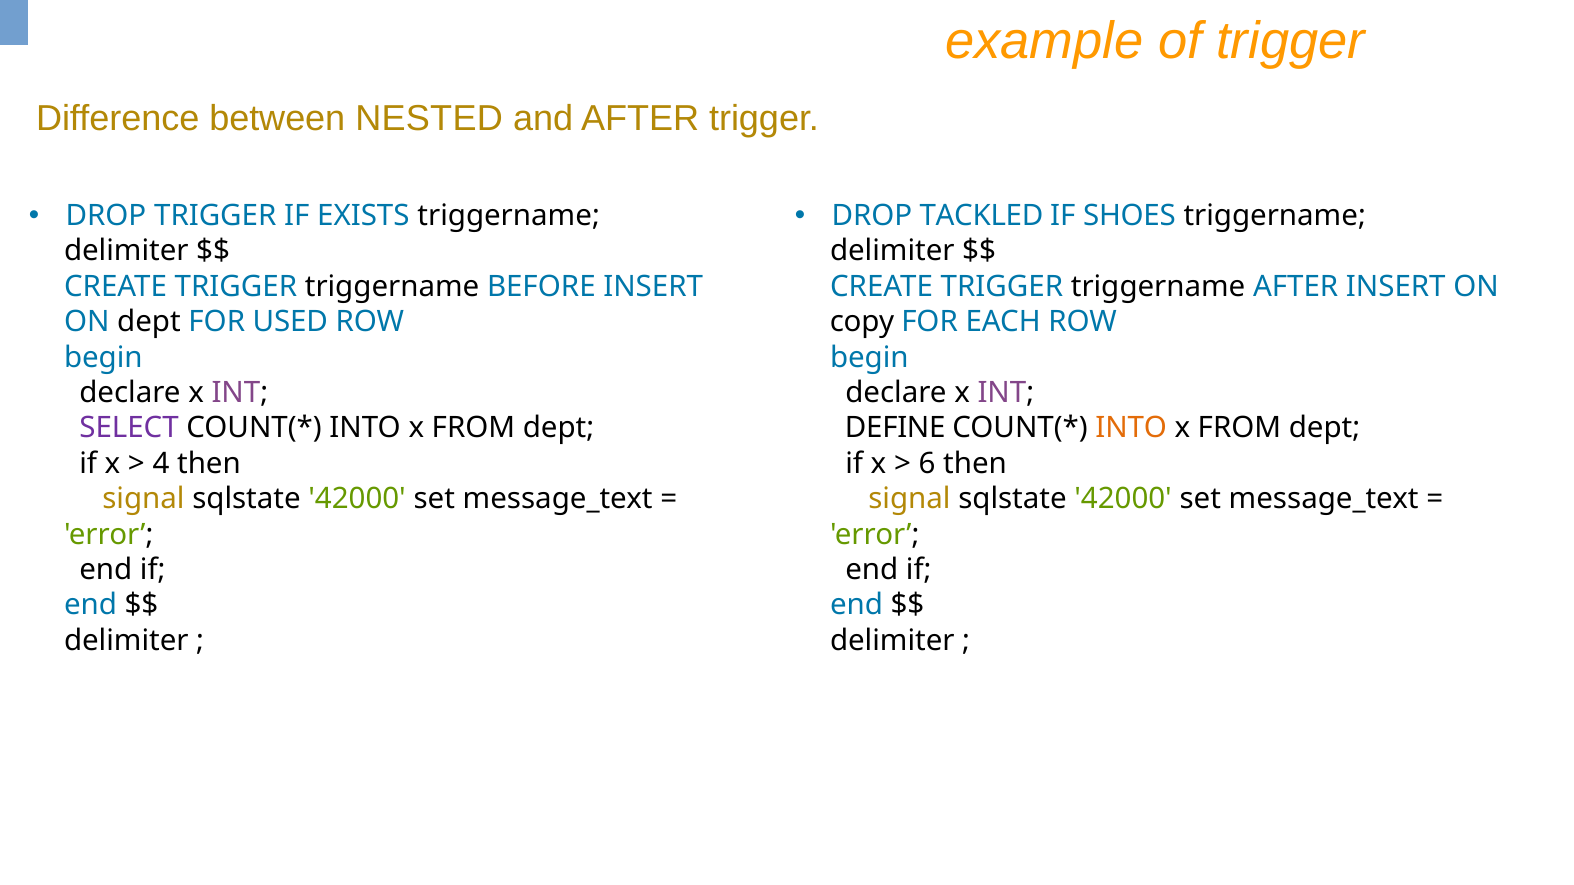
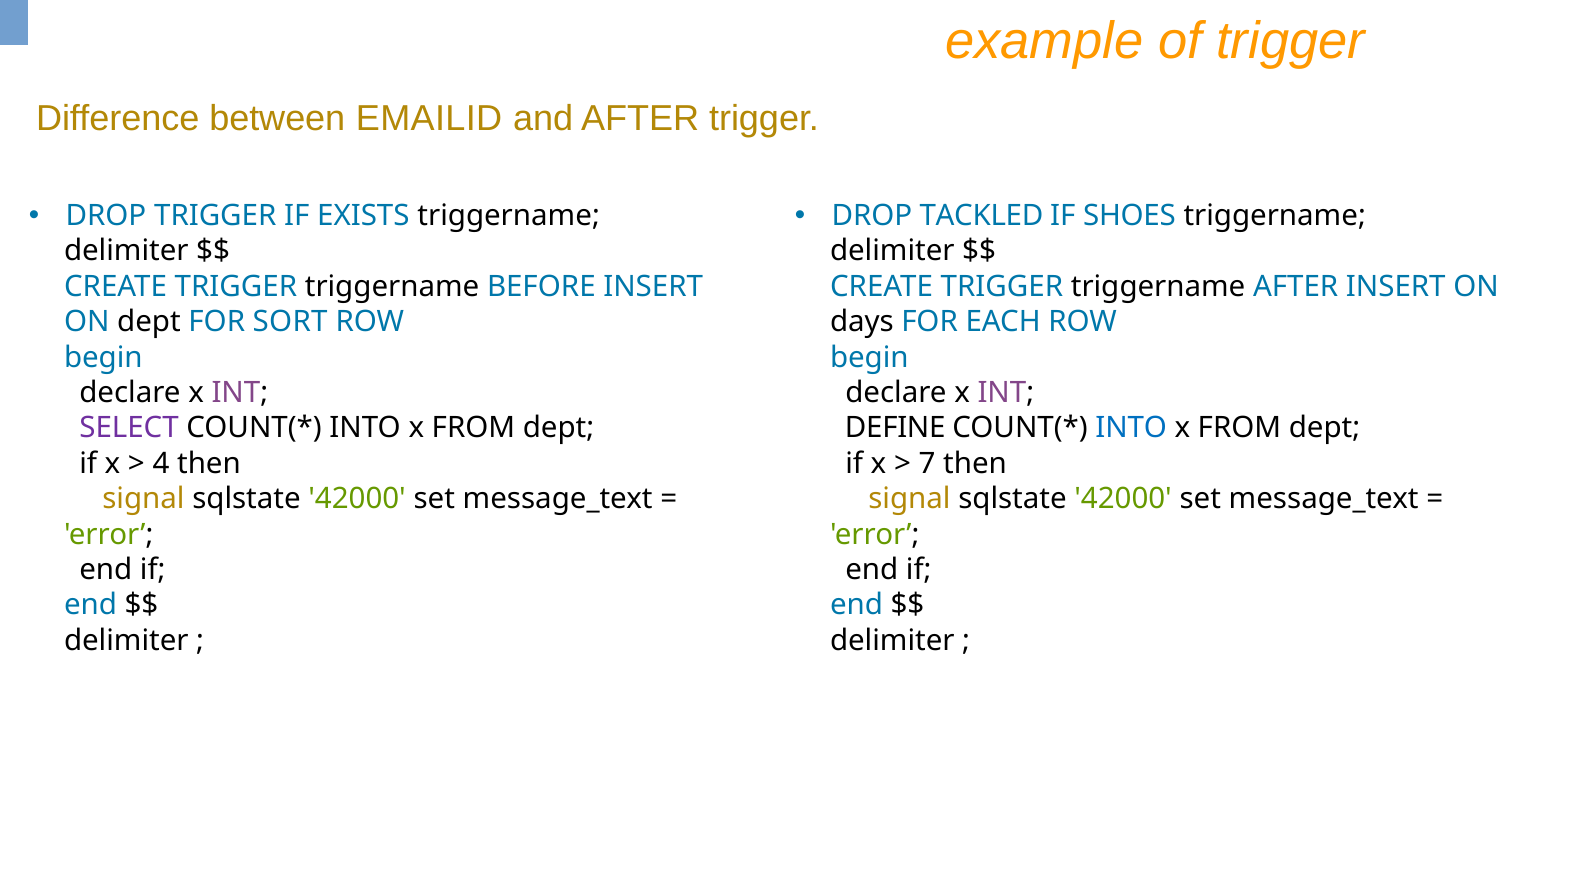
NESTED: NESTED -> EMAILID (429, 118)
USED: USED -> SORT (290, 322)
copy: copy -> days (862, 322)
INTO colour: orange -> blue (1131, 428)
6: 6 -> 7 (927, 464)
